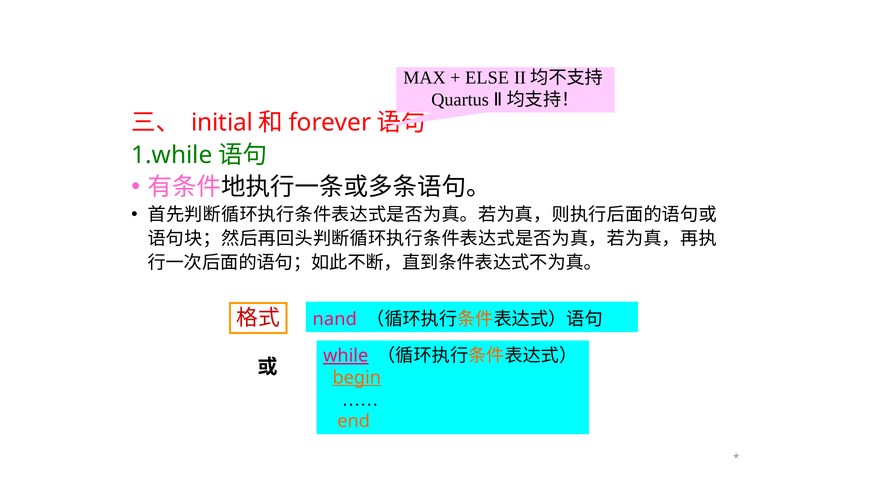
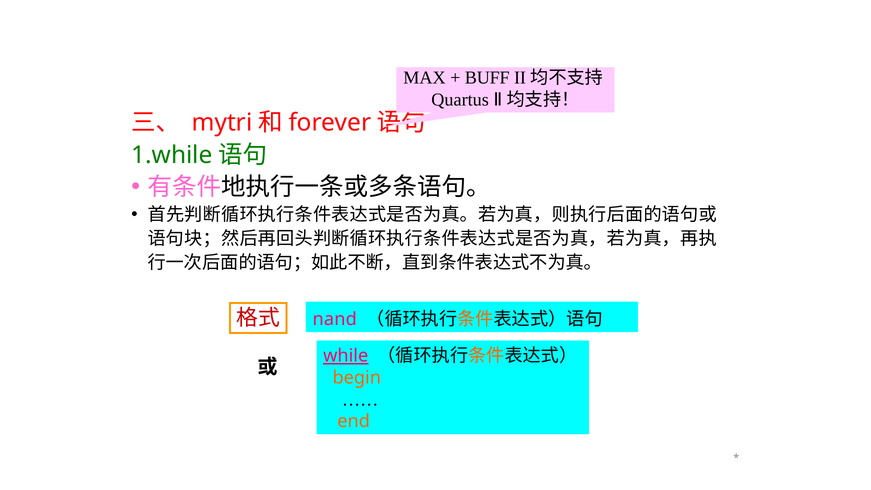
ELSE: ELSE -> BUFF (487, 78)
initial: initial -> mytri (222, 123)
begin underline: present -> none (357, 378)
